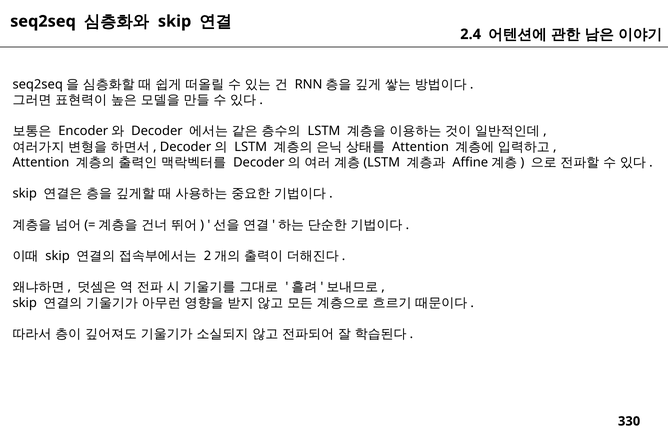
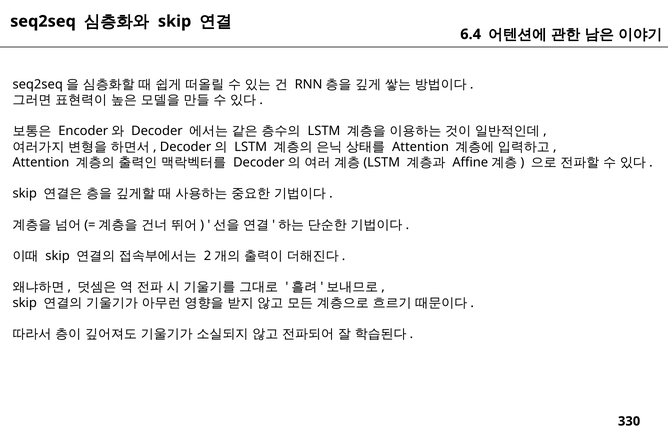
2.4: 2.4 -> 6.4 (471, 34)
